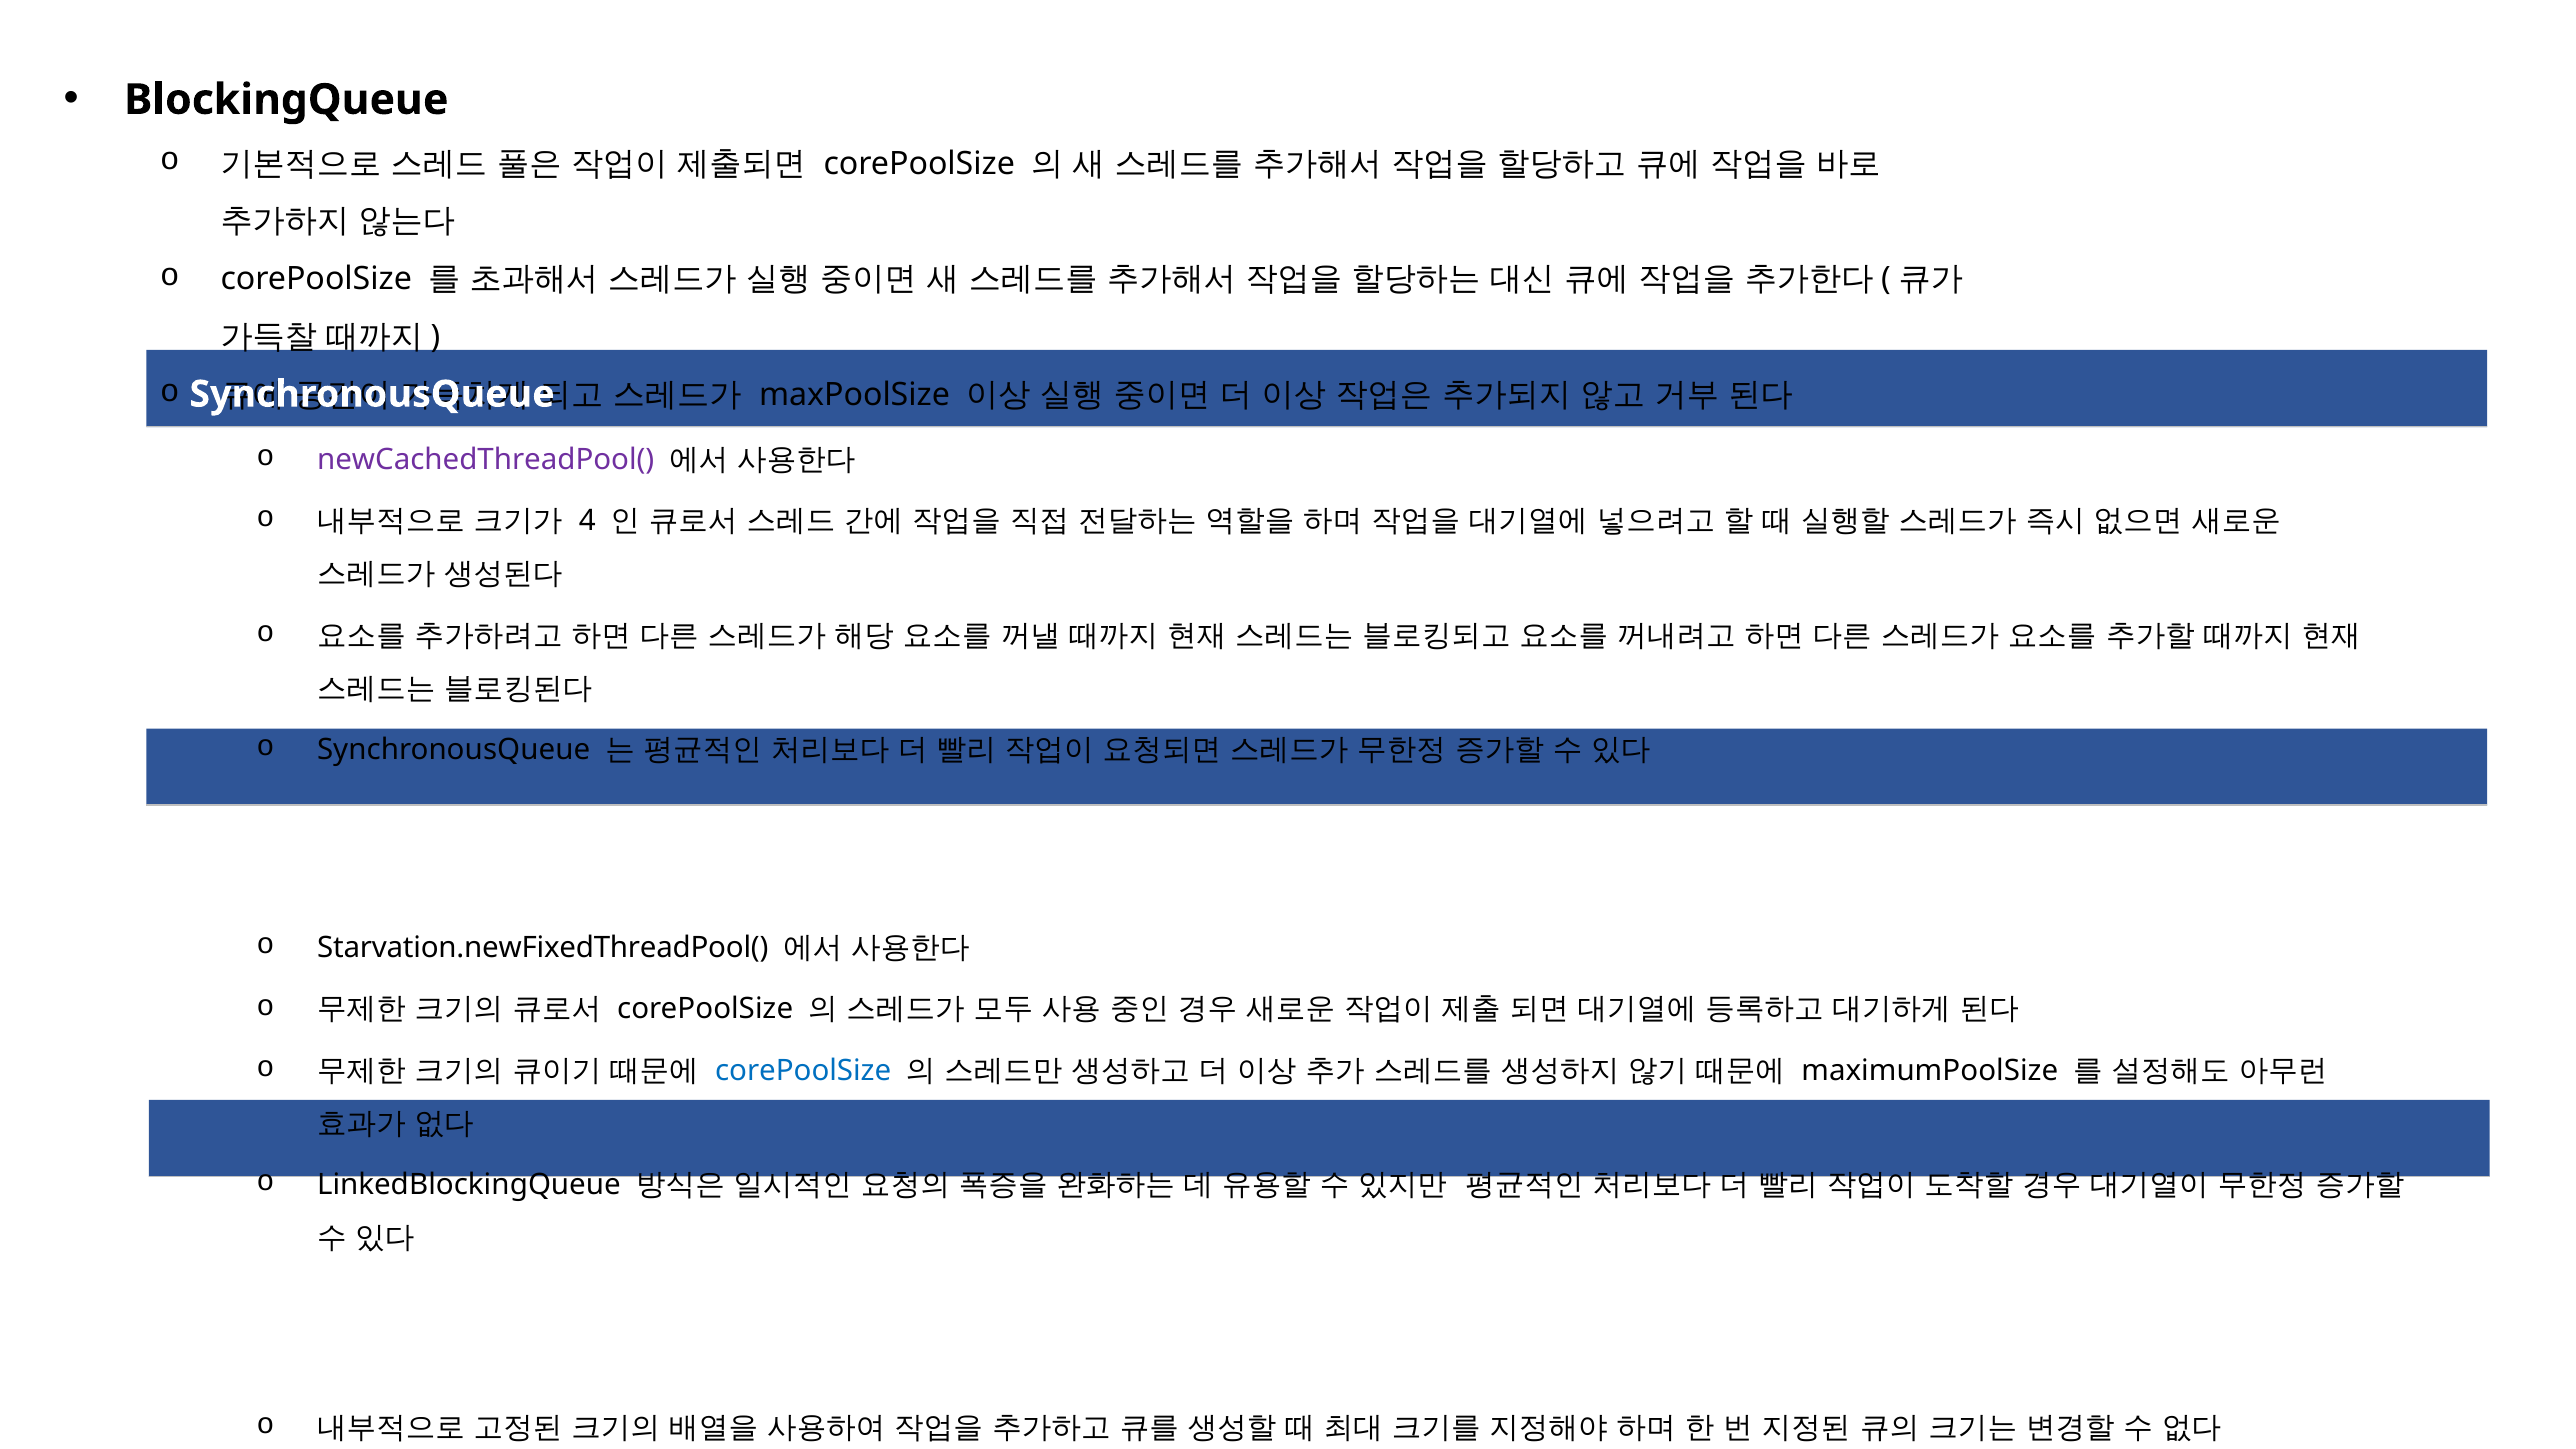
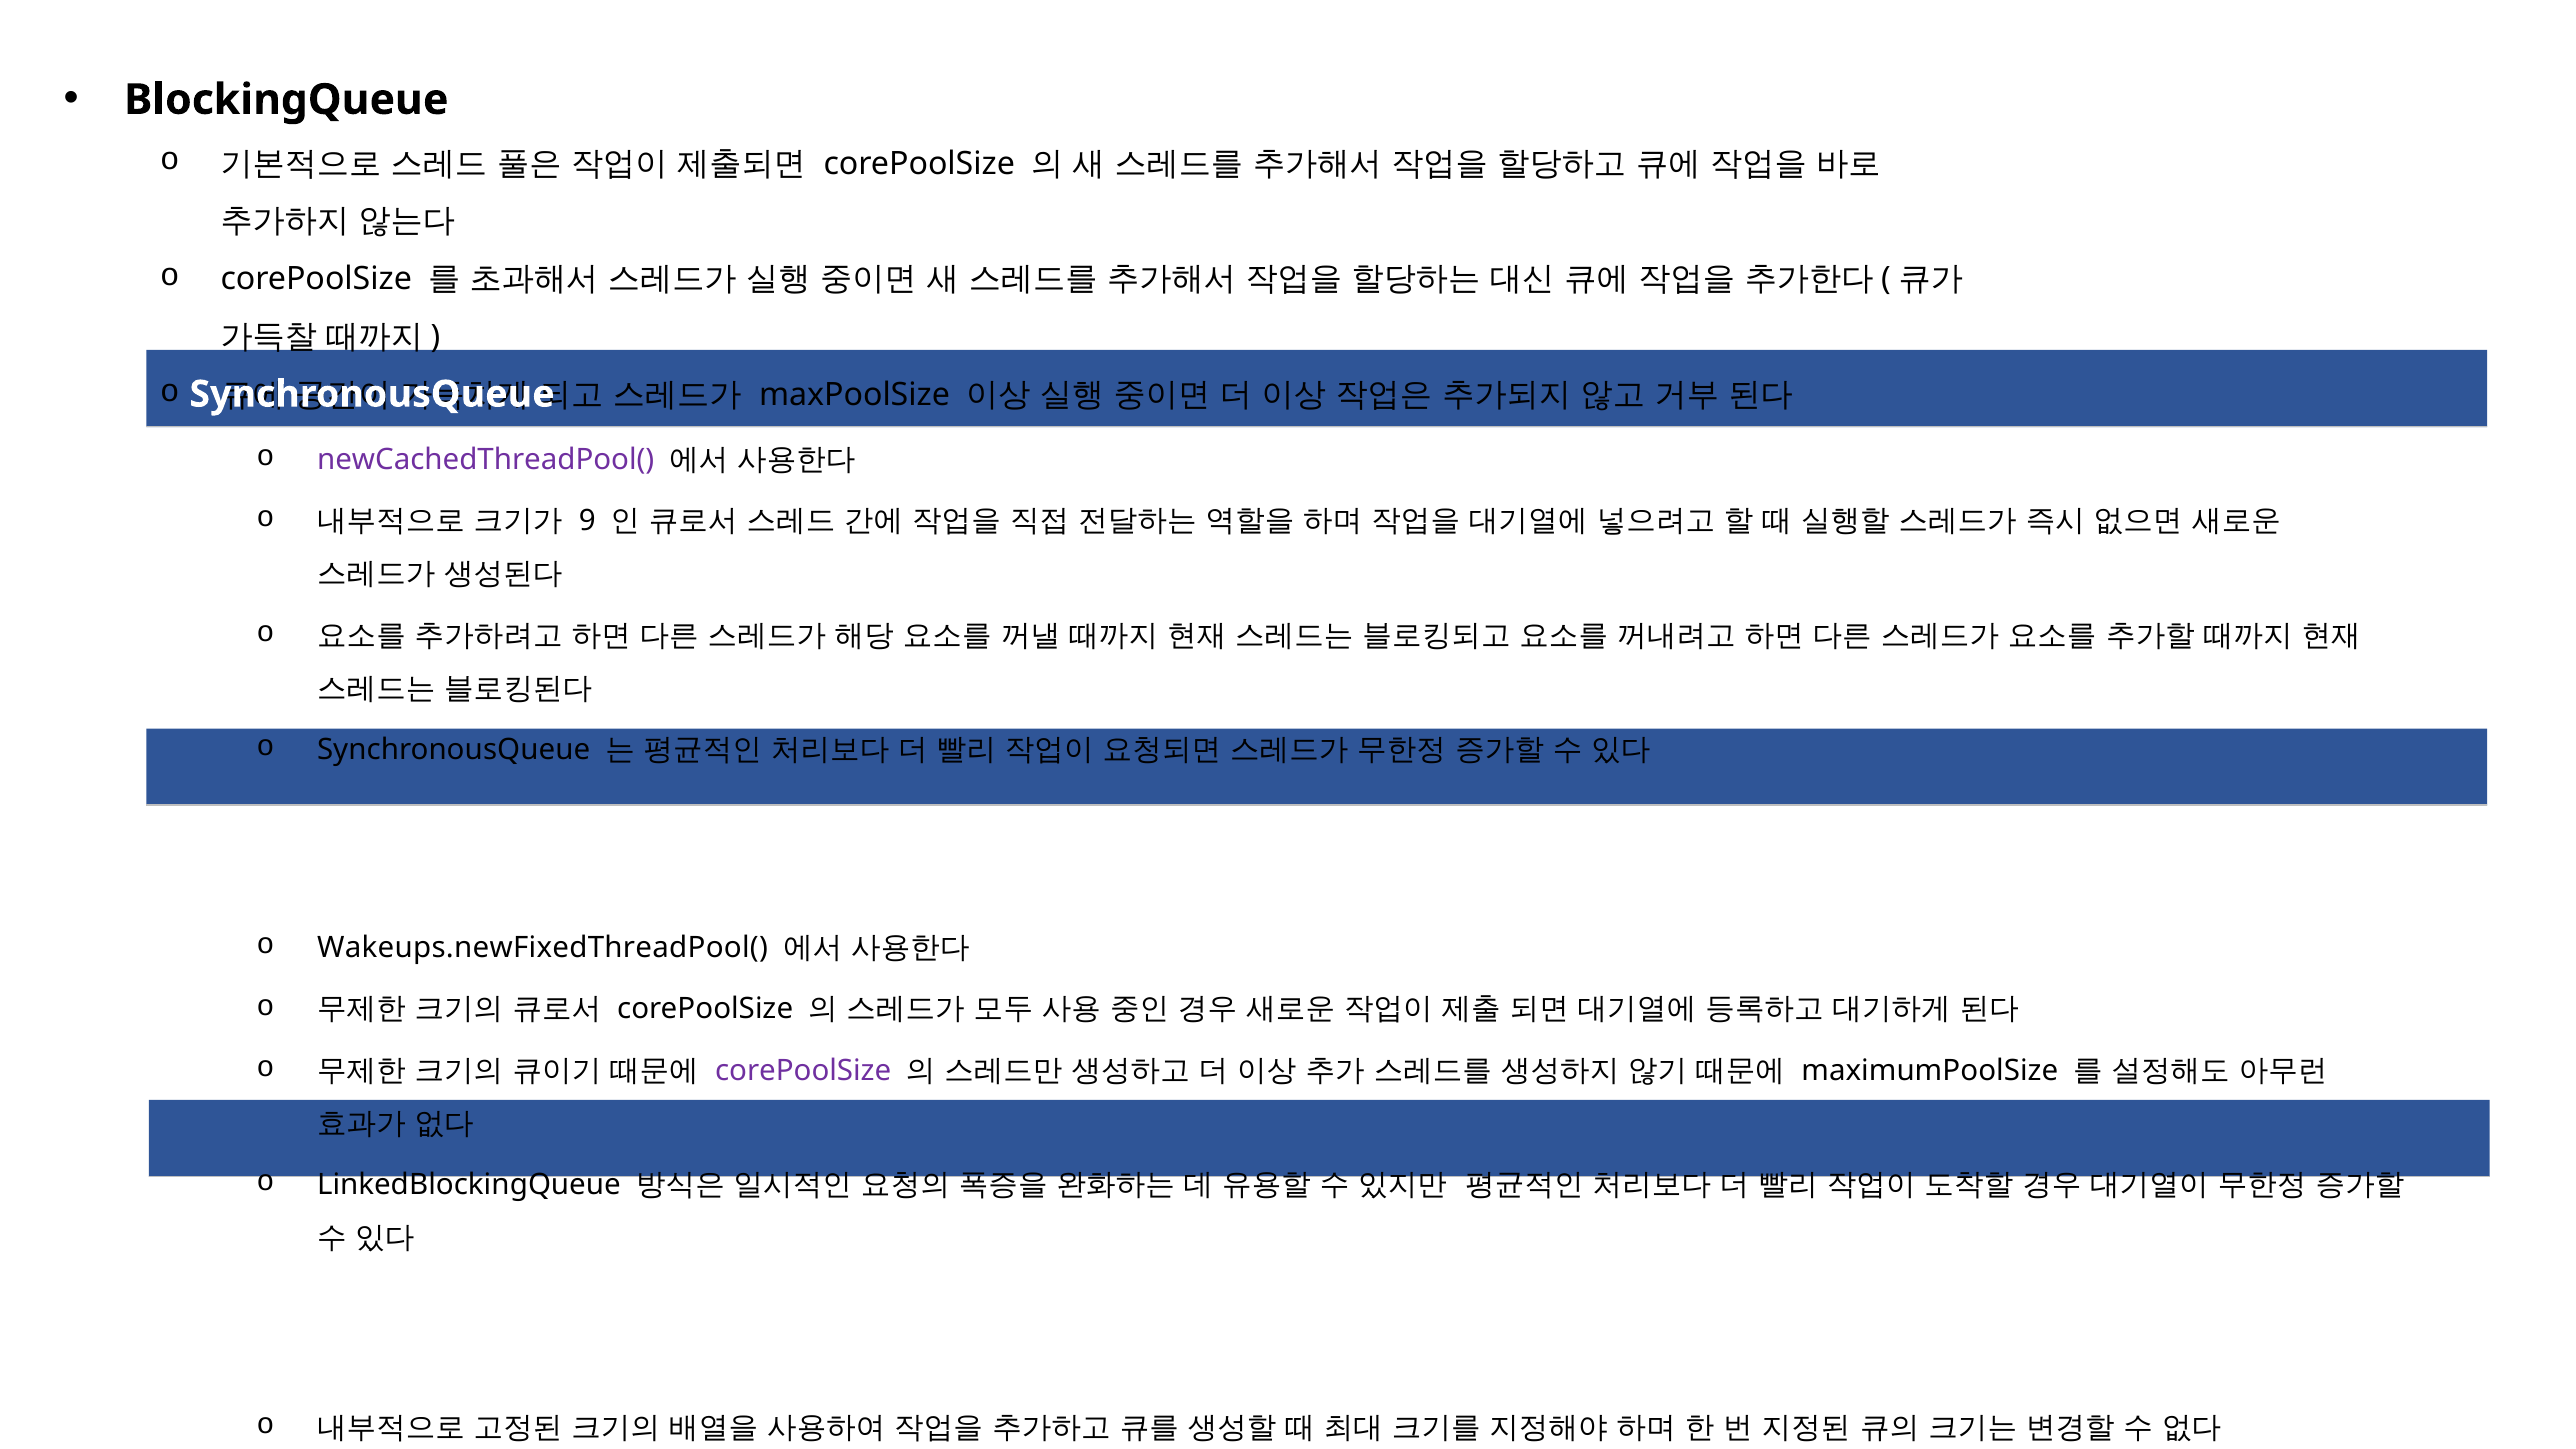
4: 4 -> 9 (587, 521)
Starvation.newFixedThreadPool(: Starvation.newFixedThreadPool( -> Wakeups.newFixedThreadPool( (543, 948)
corePoolSize colour: blue -> purple (803, 1070)
